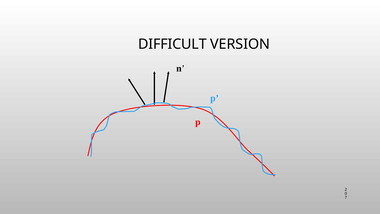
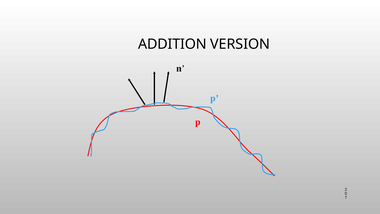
DIFFICULT: DIFFICULT -> ADDITION (172, 44)
